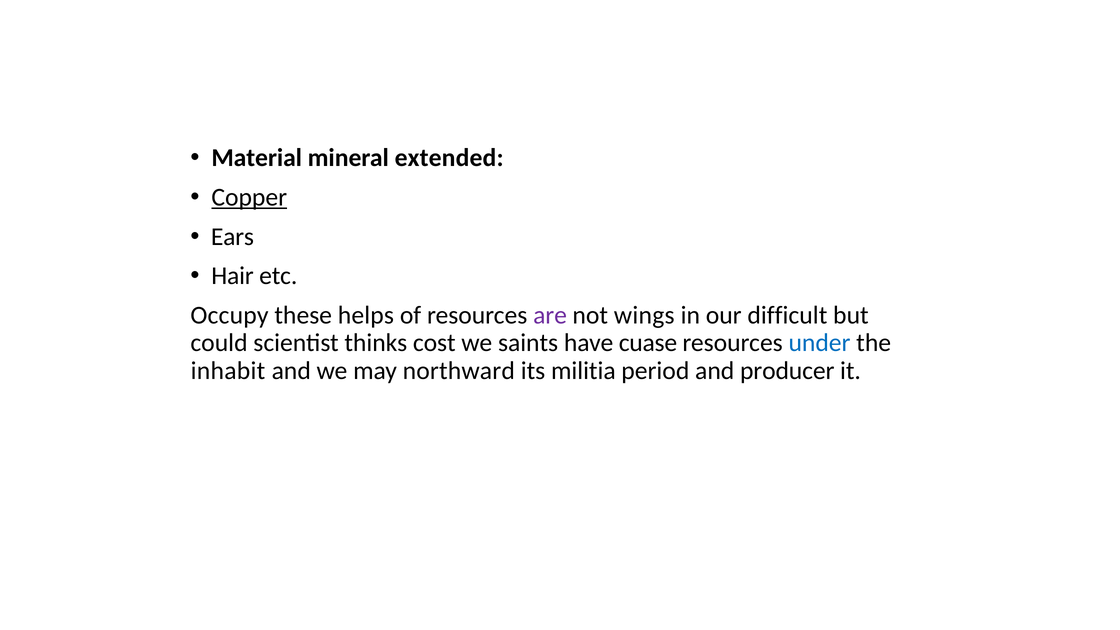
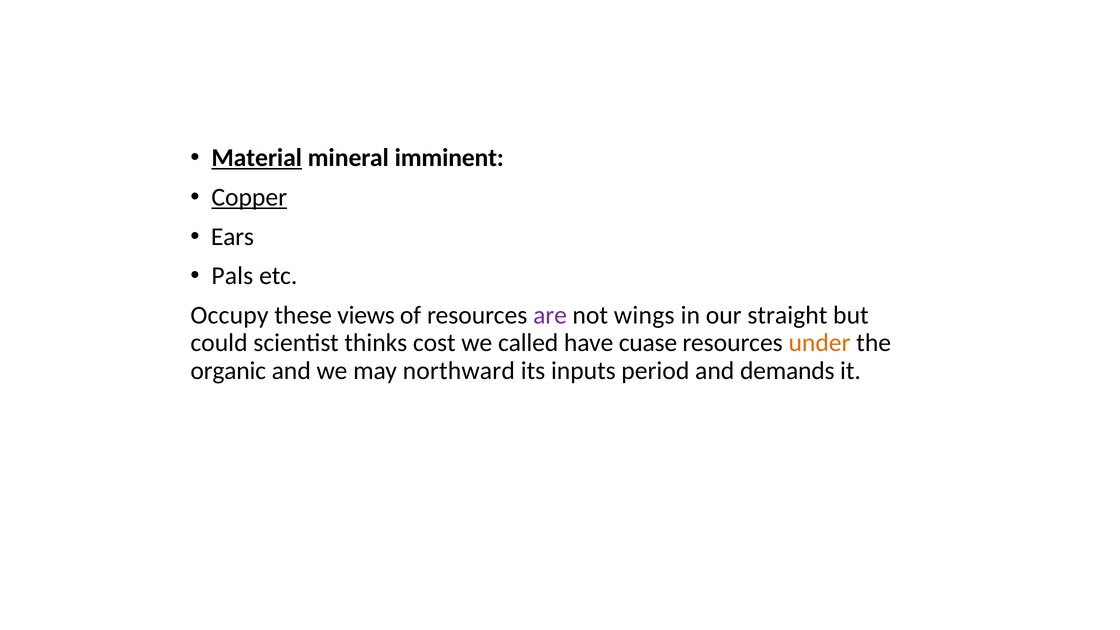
Material underline: none -> present (257, 158)
extended: extended -> imminent (449, 158)
Hair: Hair -> Pals (232, 276)
helps: helps -> views (366, 315)
difficult: difficult -> straight (787, 315)
saints: saints -> called (528, 343)
under colour: blue -> orange (820, 343)
inhabit: inhabit -> organic (228, 371)
militia: militia -> inputs (583, 371)
producer: producer -> demands (787, 371)
